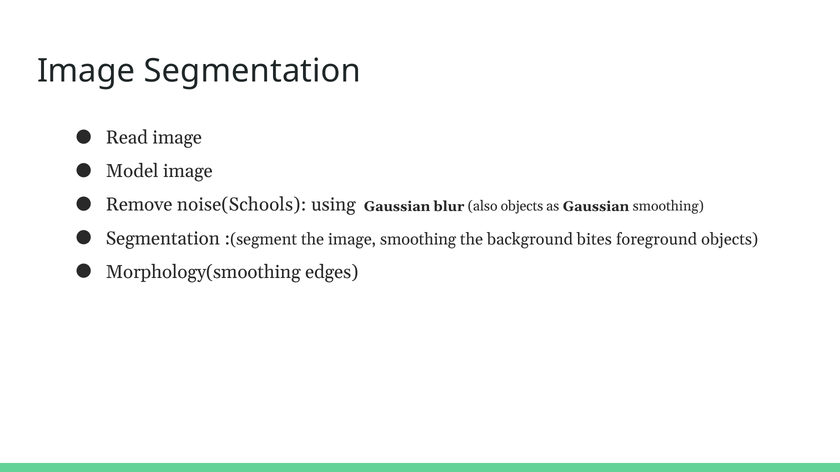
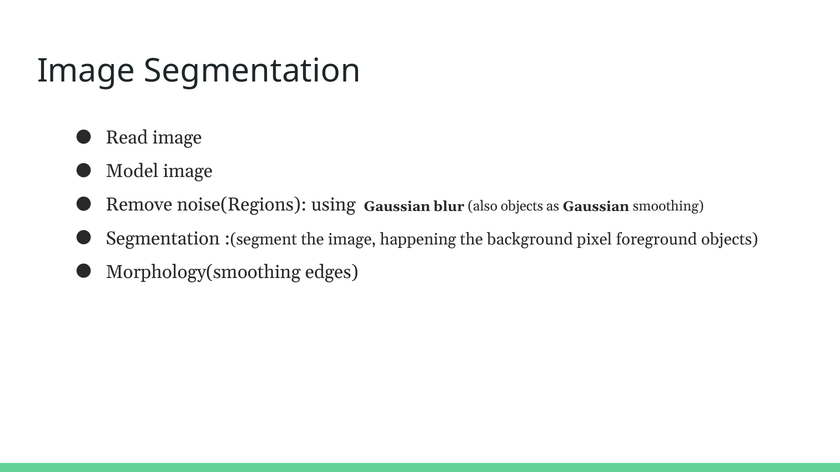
noise(Schools: noise(Schools -> noise(Regions (242, 205)
image smoothing: smoothing -> happening (418, 239)
bites: bites -> pixel (594, 239)
